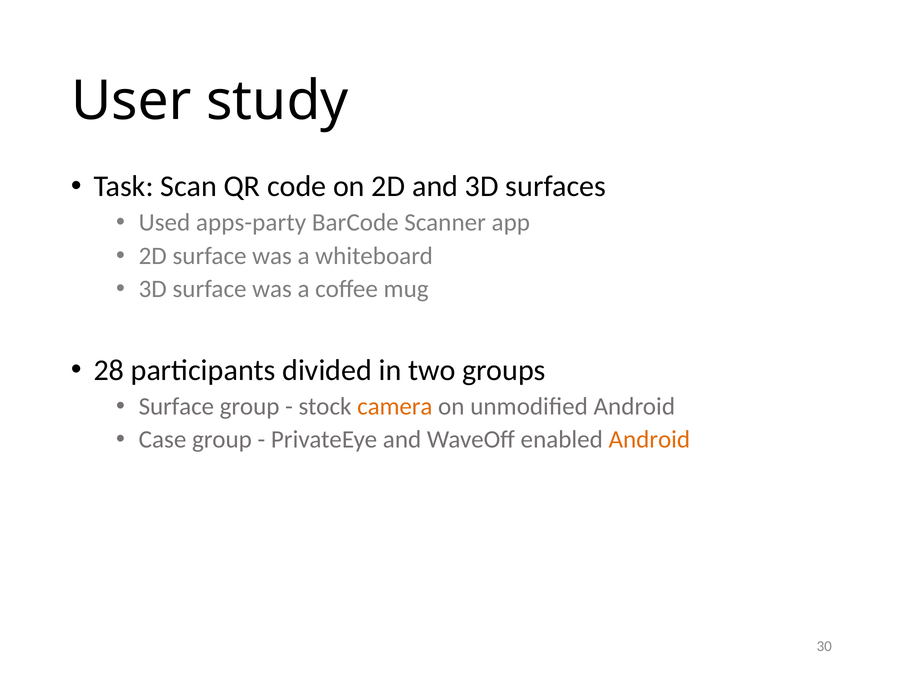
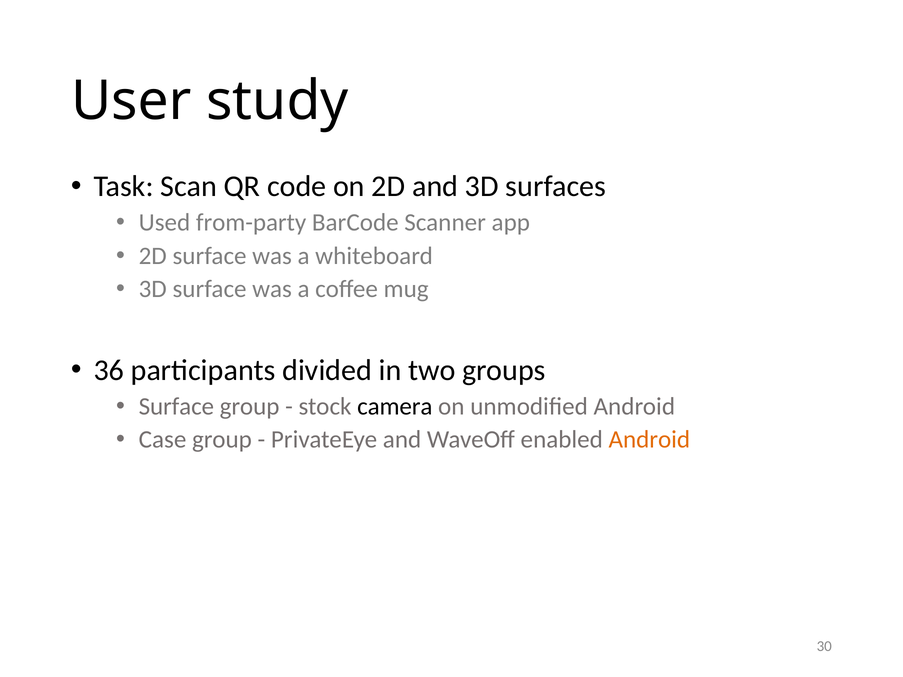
apps-party: apps-party -> from-party (251, 223)
28: 28 -> 36 (109, 370)
camera colour: orange -> black (395, 406)
